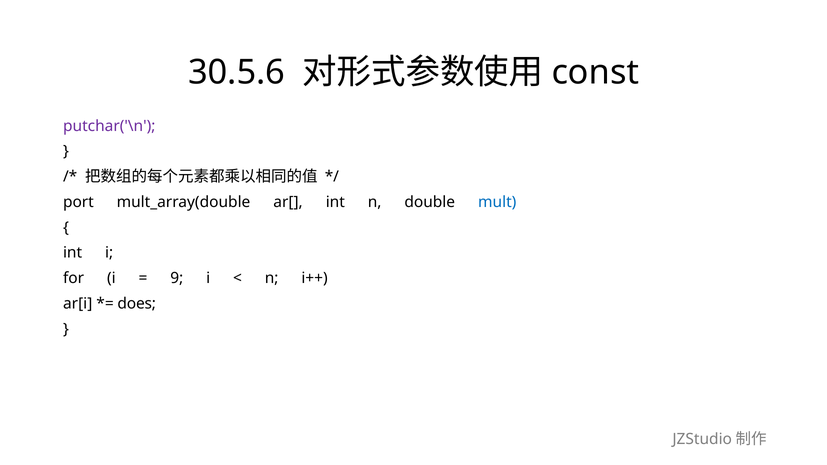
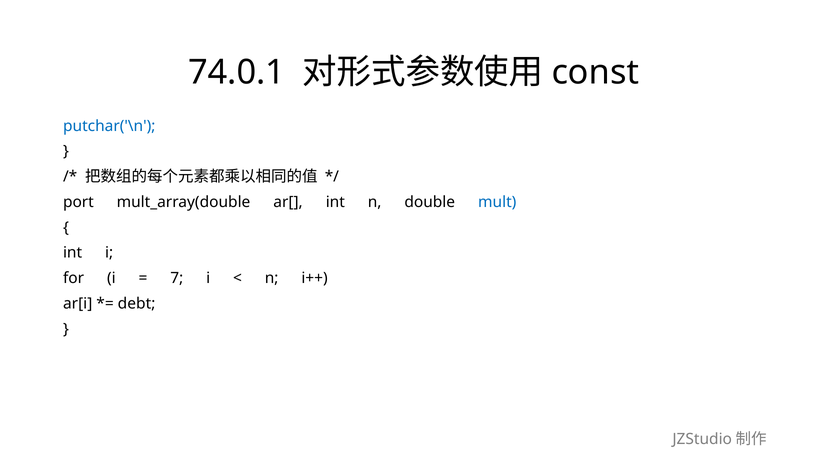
30.5.6: 30.5.6 -> 74.0.1 (237, 72)
putchar('\n colour: purple -> blue (109, 126)
9: 9 -> 7 (177, 278)
does: does -> debt (137, 304)
